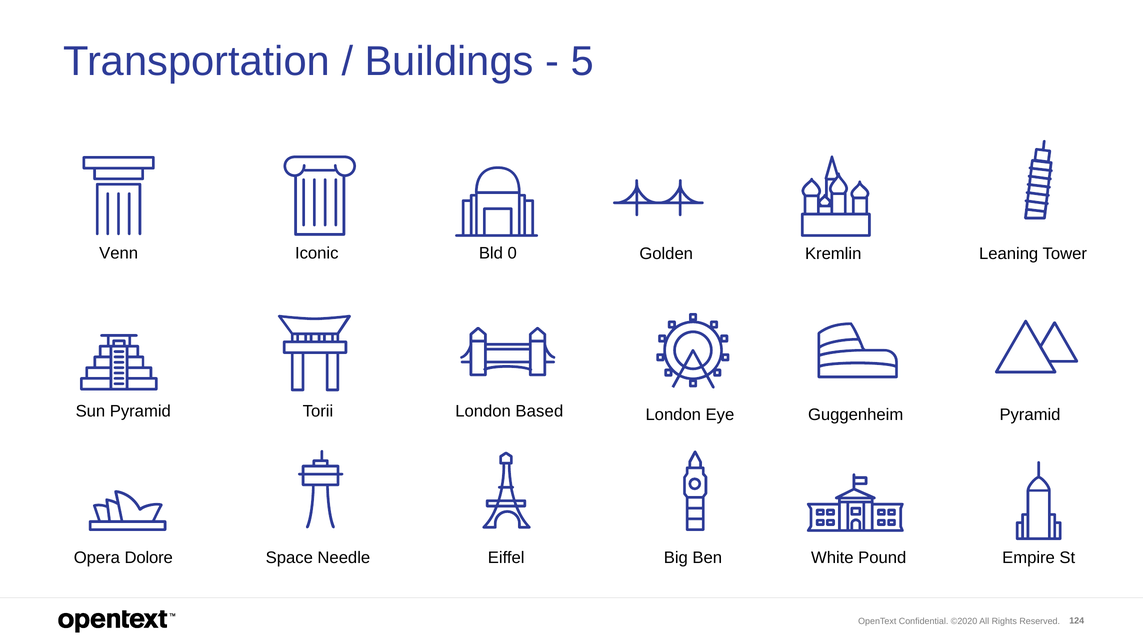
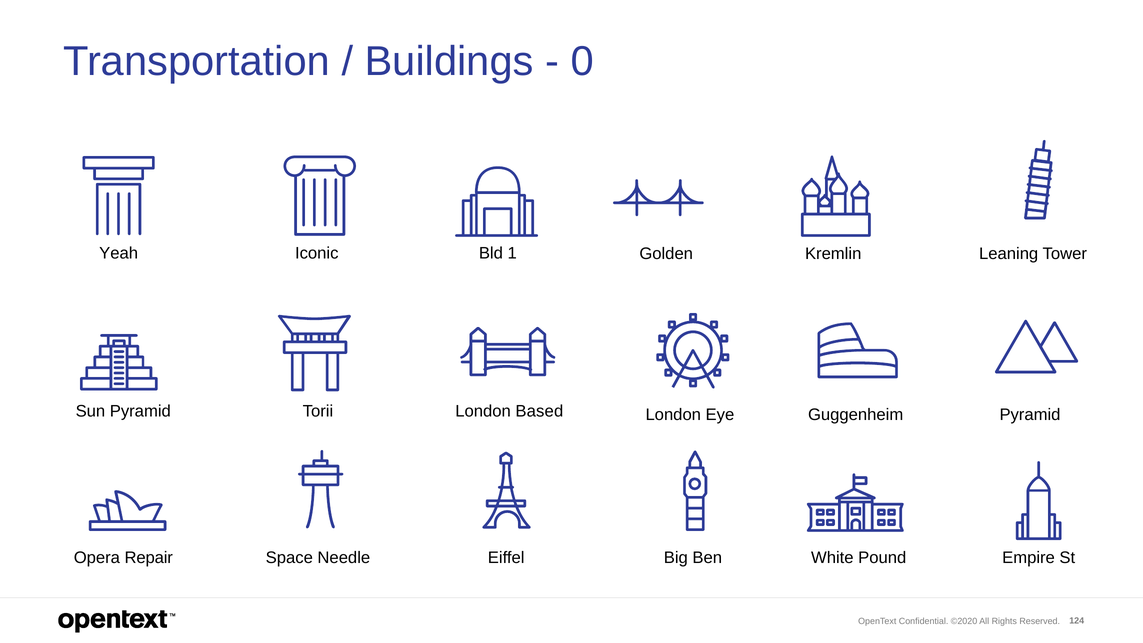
5: 5 -> 0 (582, 61)
Venn: Venn -> Yeah (119, 253)
0: 0 -> 1 (512, 253)
Dolore: Dolore -> Repair (149, 558)
